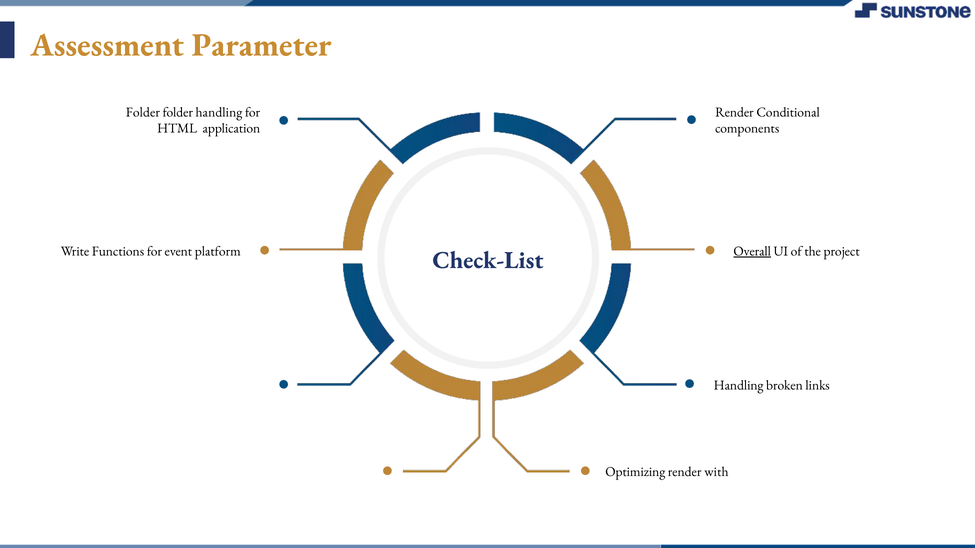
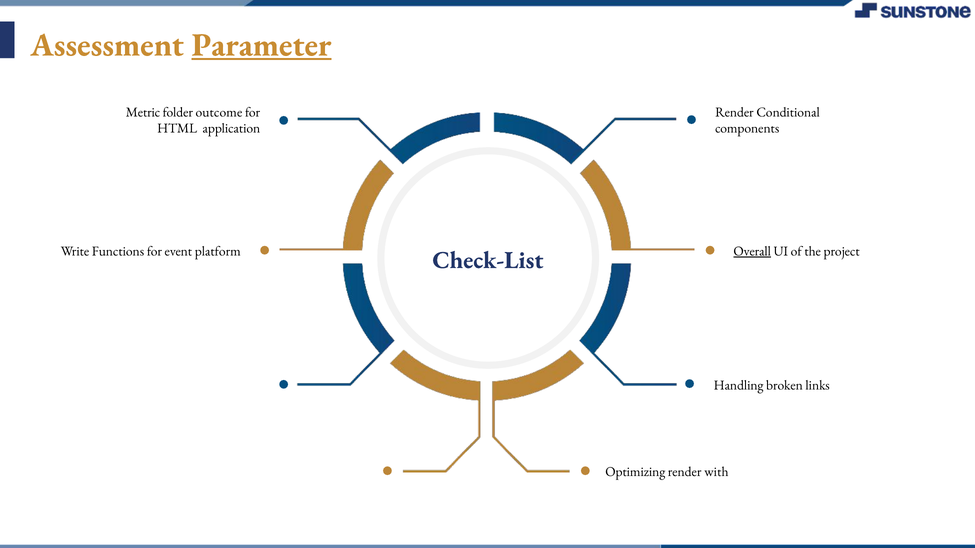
Parameter underline: none -> present (261, 45)
Folder: Folder -> Metric (143, 112)
folder handling: handling -> outcome (219, 112)
